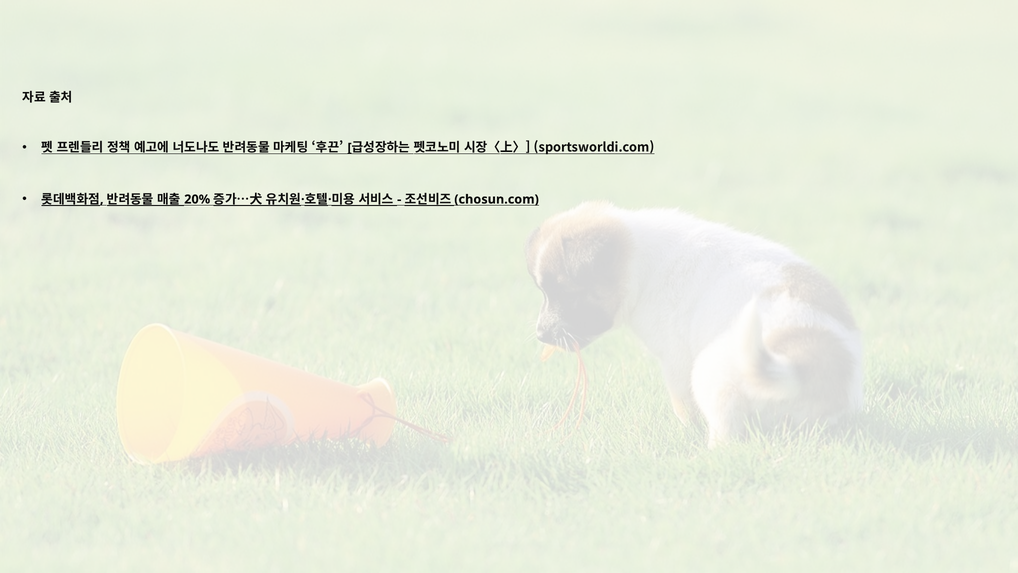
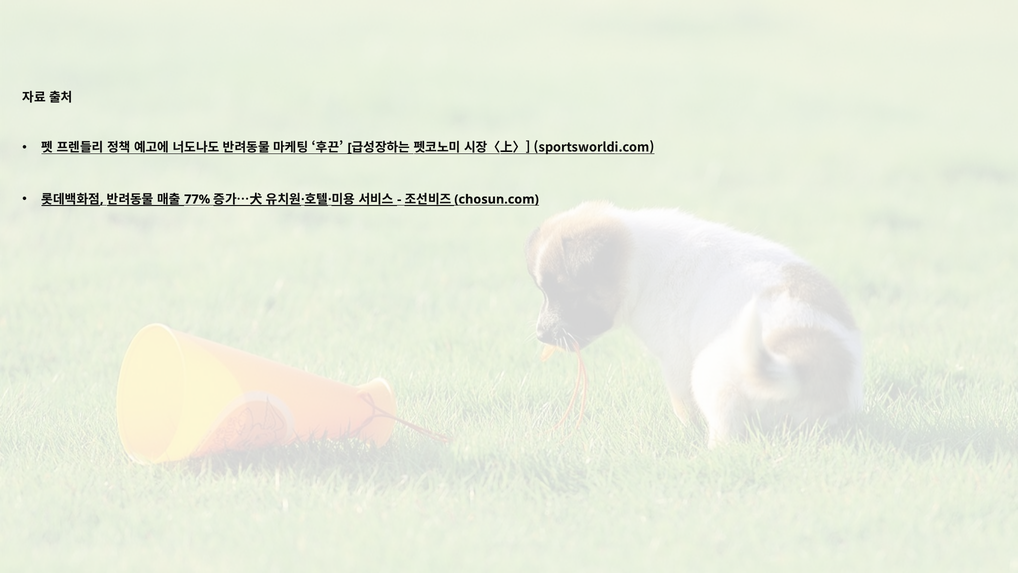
20%: 20% -> 77% (197, 199)
